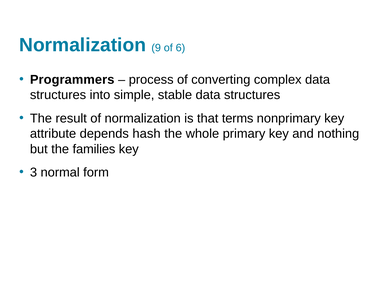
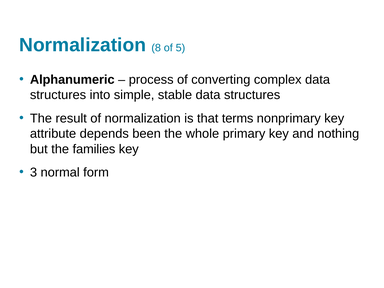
9: 9 -> 8 (156, 48)
6: 6 -> 5 (180, 48)
Programmers: Programmers -> Alphanumeric (72, 80)
hash: hash -> been (147, 134)
